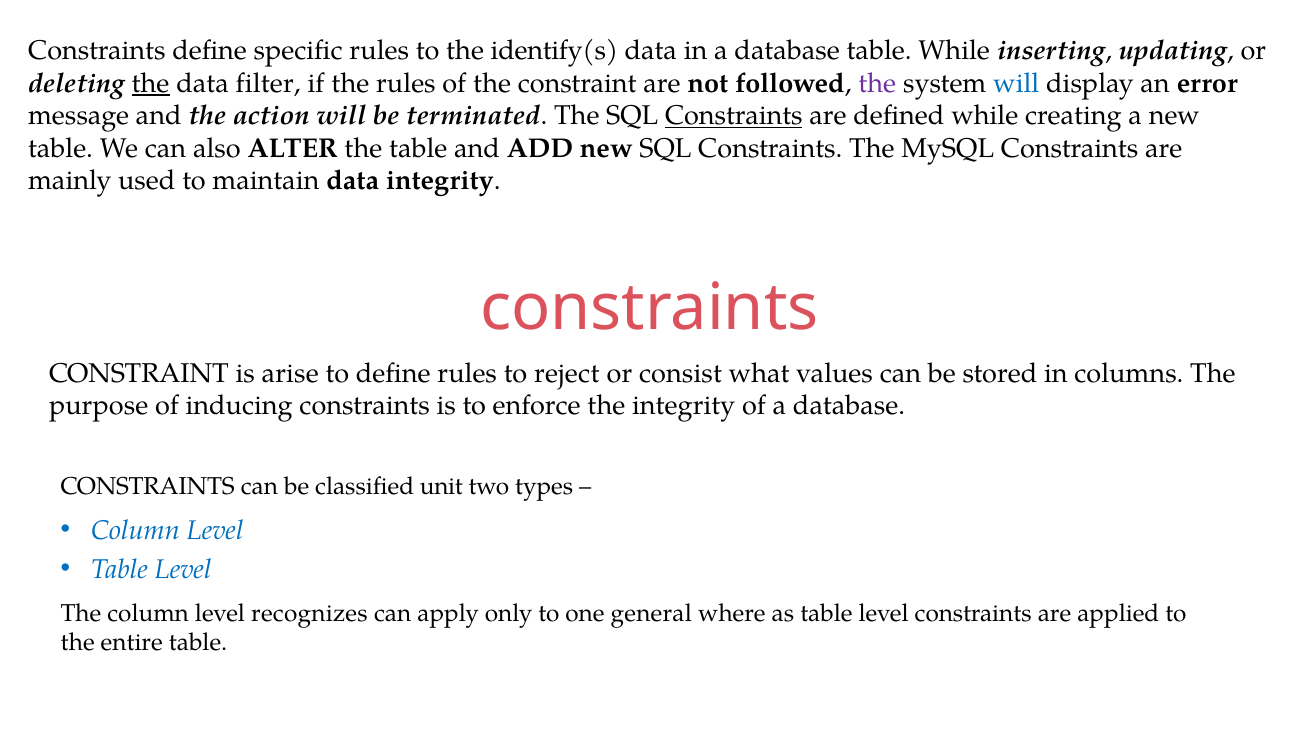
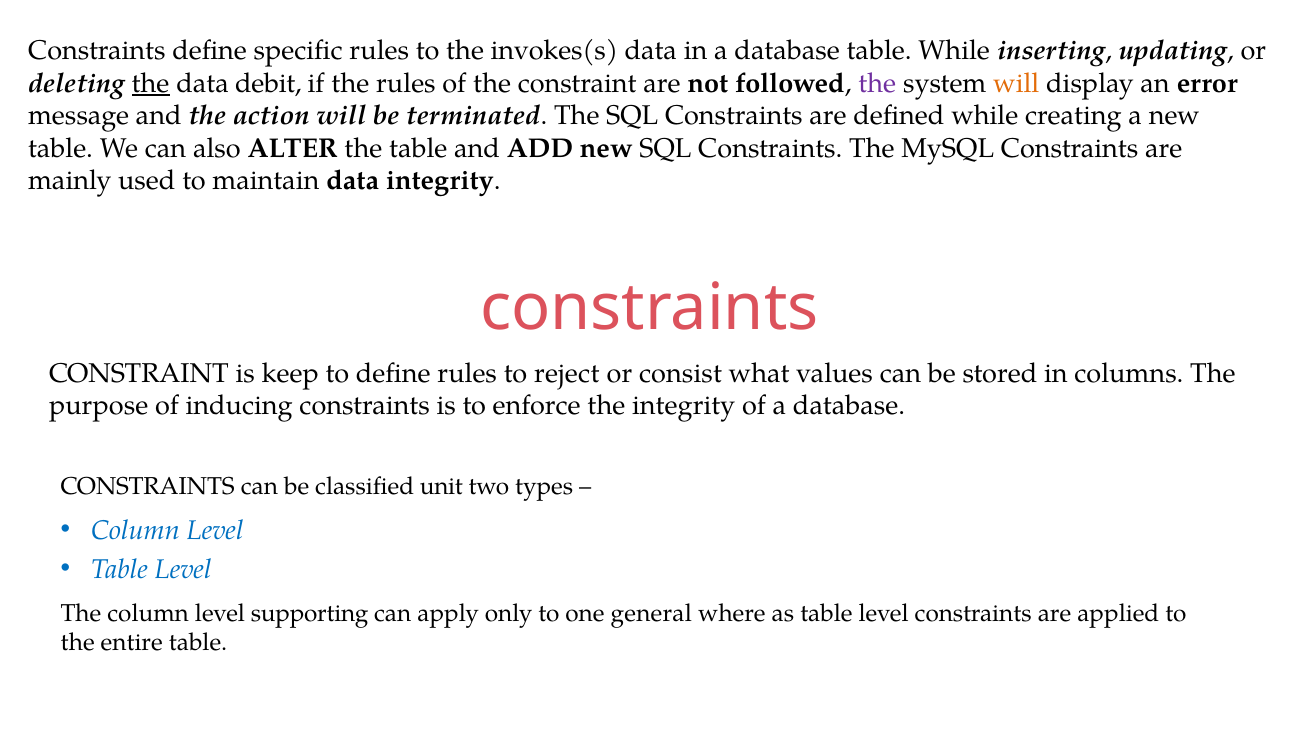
identify(s: identify(s -> invokes(s (554, 51)
filter: filter -> debit (268, 83)
will colour: blue -> orange (1016, 83)
Constraints underline: present -> none (734, 116)
arise: arise -> keep (290, 373)
recognizes: recognizes -> supporting (310, 613)
